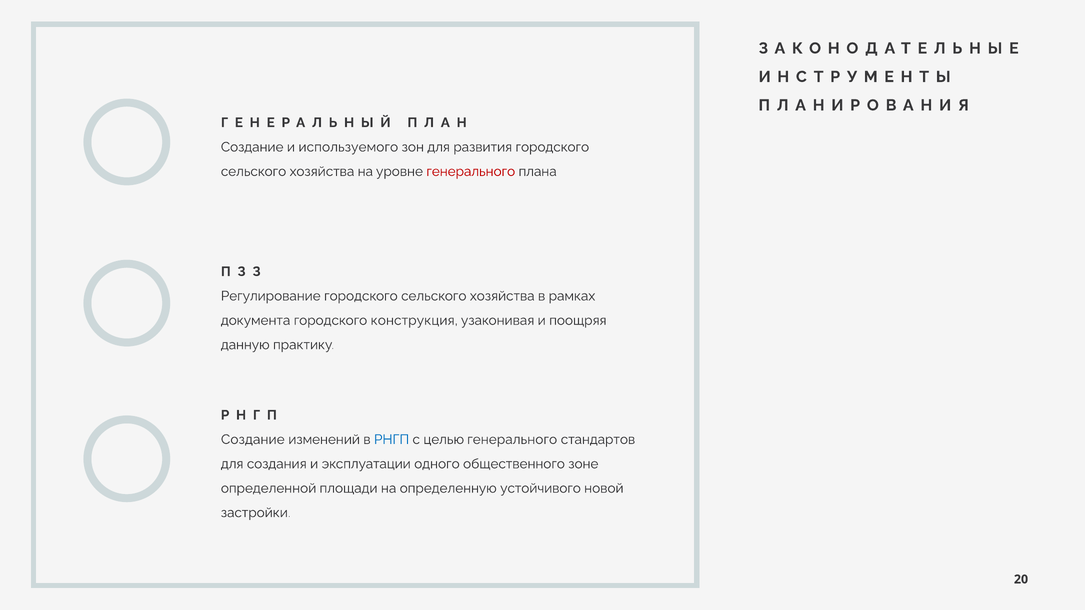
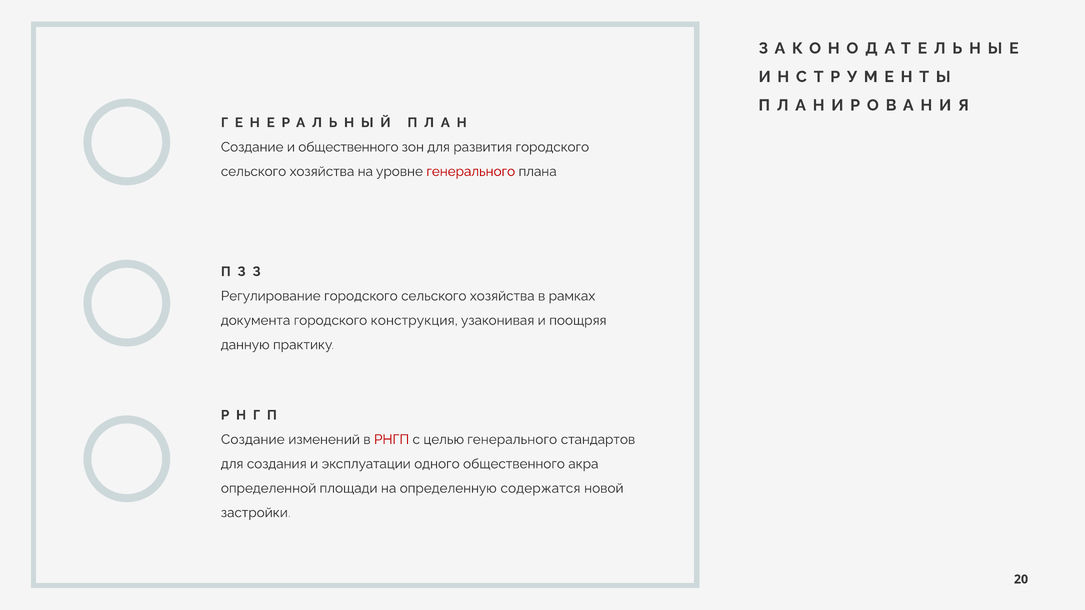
и используемого: используемого -> общественного (348, 147)
РНГП colour: blue -> red (392, 440)
зоне: зоне -> акра (583, 464)
устойчивого: устойчивого -> содержатся (540, 488)
